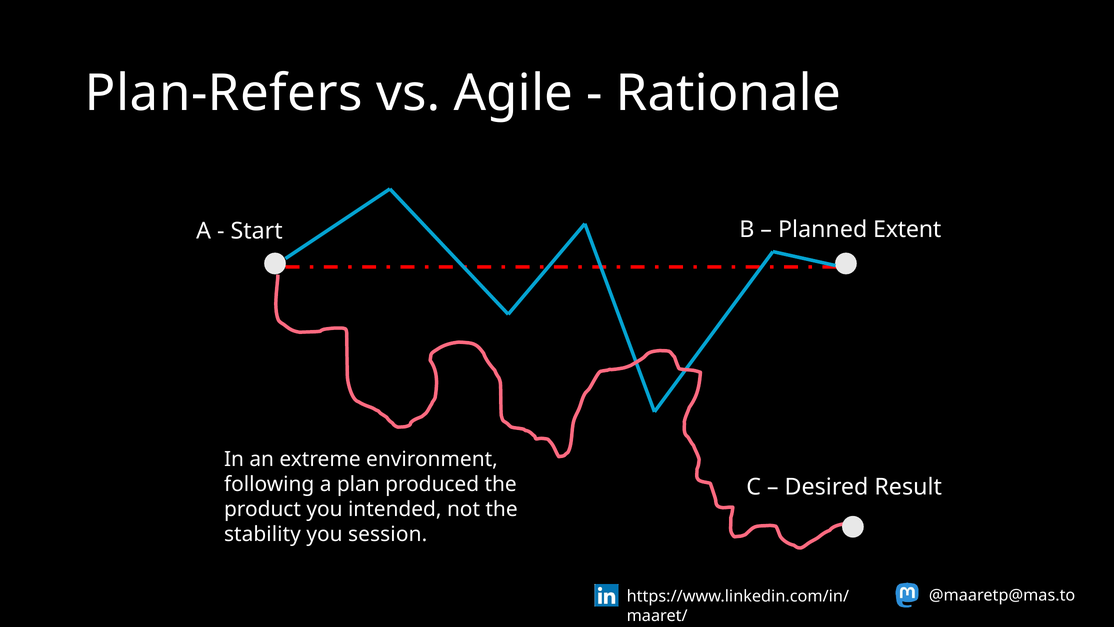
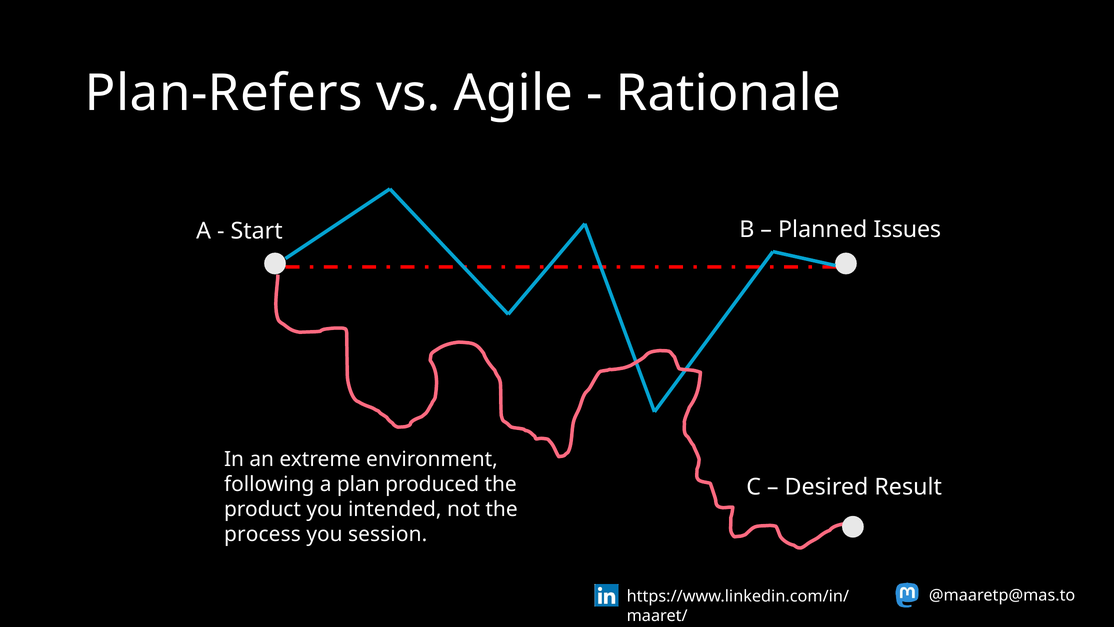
Extent: Extent -> Issues (907, 229)
stability: stability -> process (262, 534)
